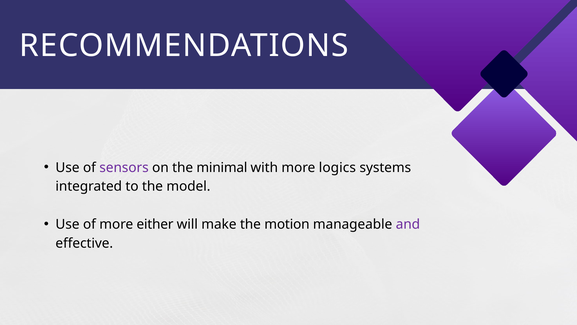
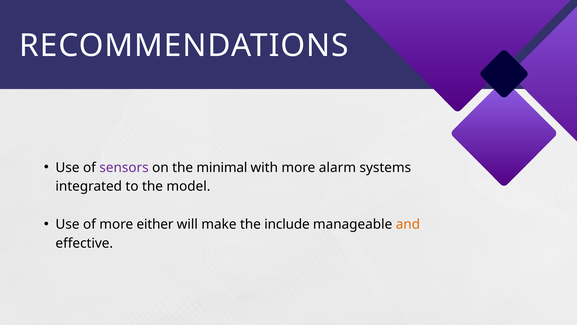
logics: logics -> alarm (337, 167)
motion: motion -> include (287, 224)
and colour: purple -> orange (408, 224)
